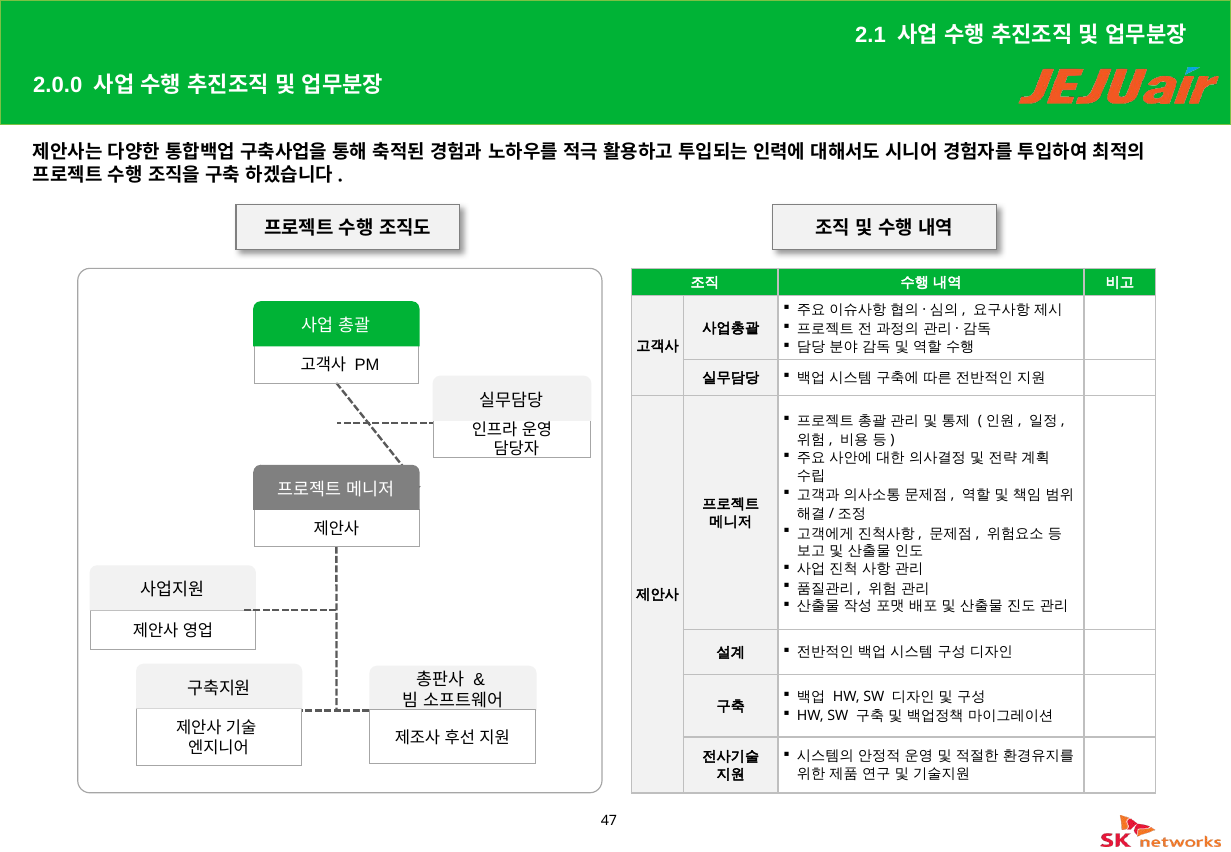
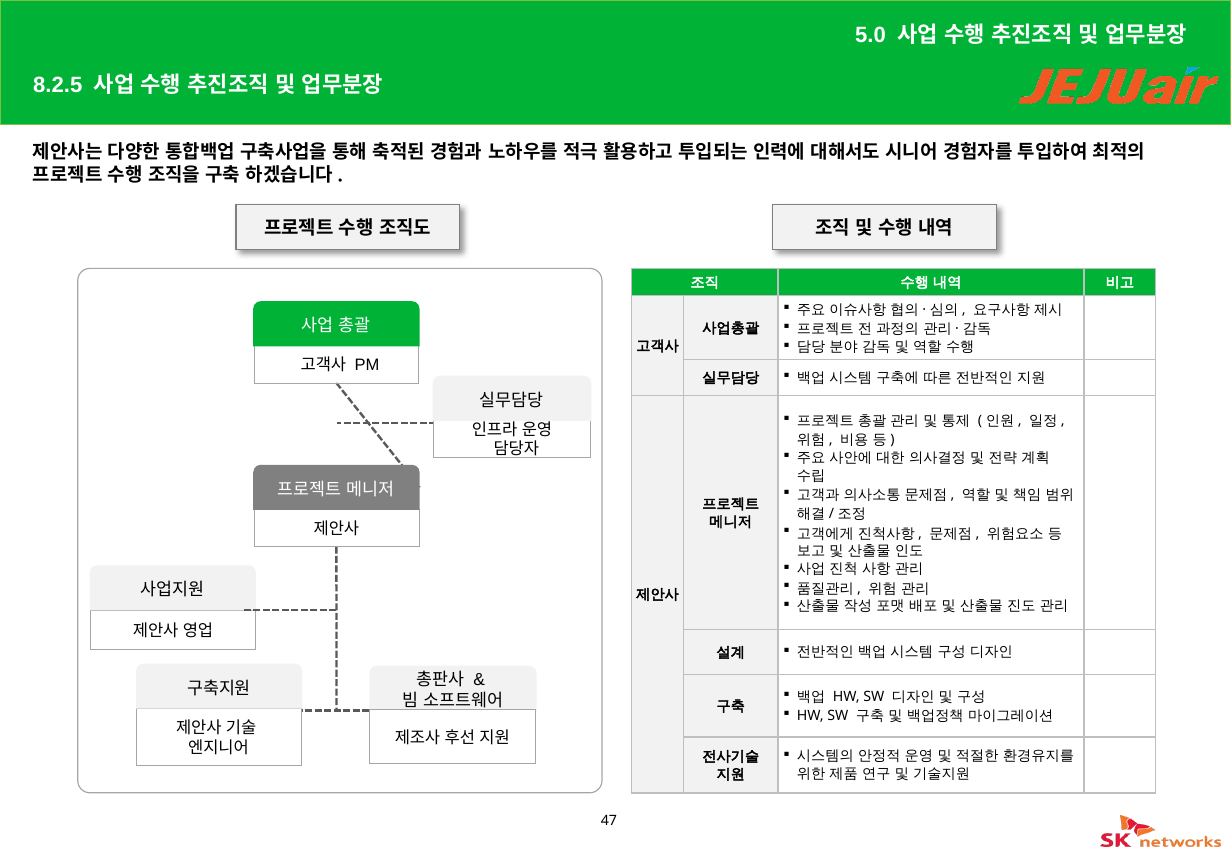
2.1: 2.1 -> 5.0 (871, 35)
2.0.0: 2.0.0 -> 8.2.5 (58, 85)
